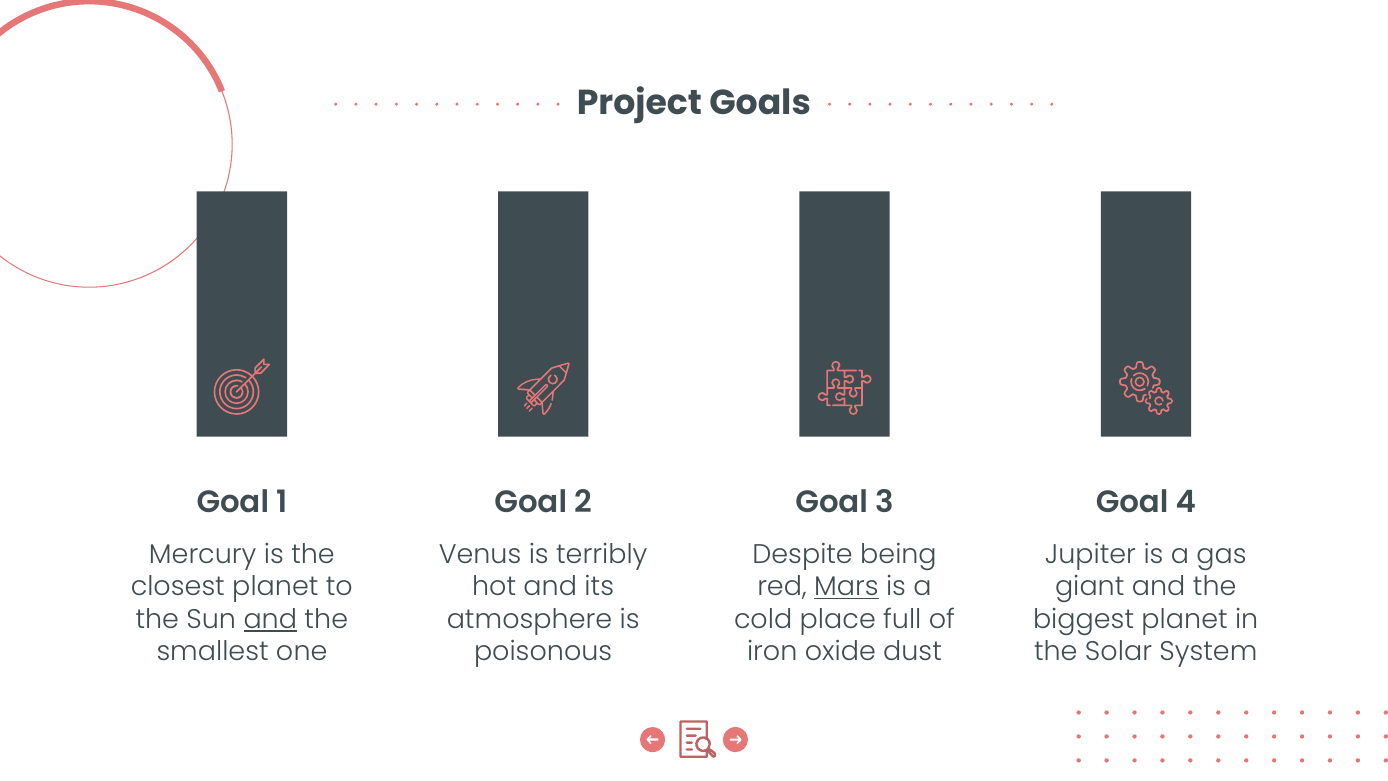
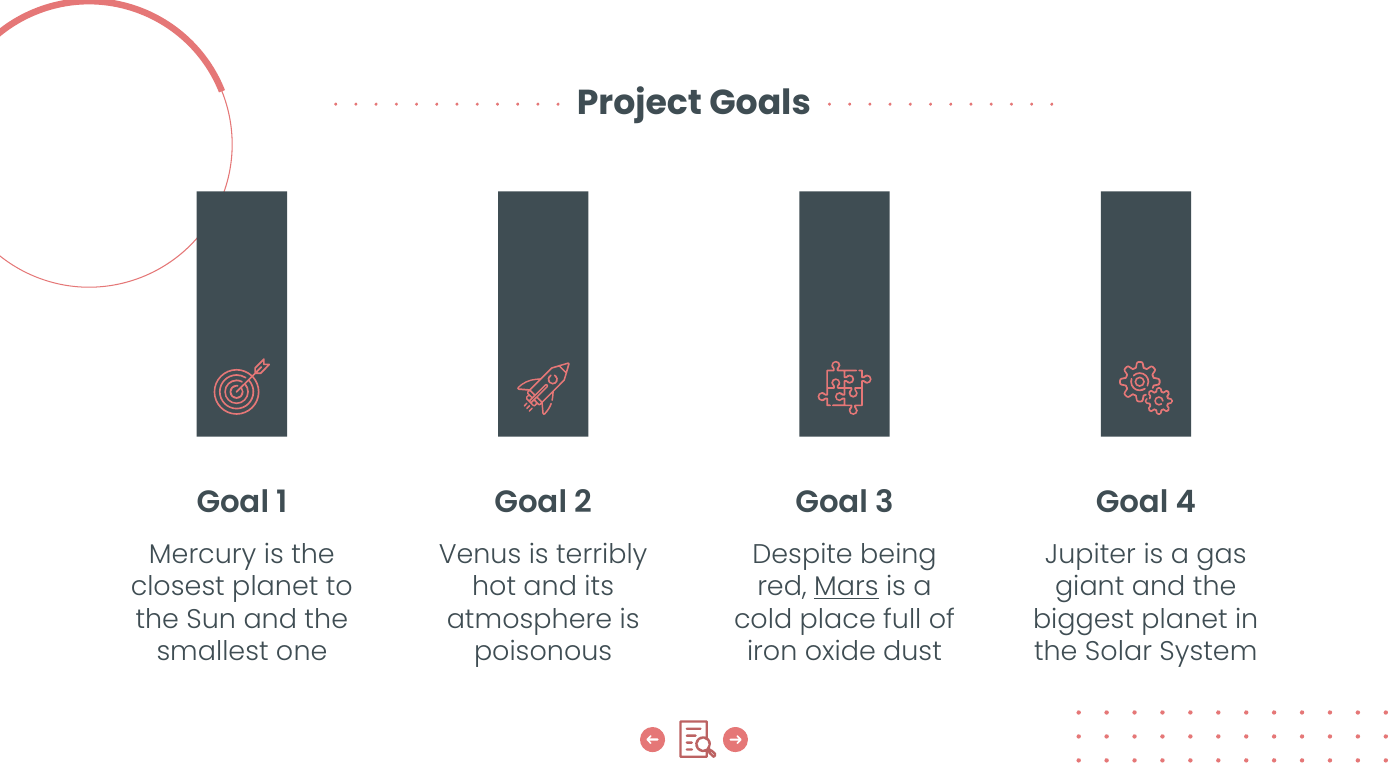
and underline: present -> none (270, 619)
